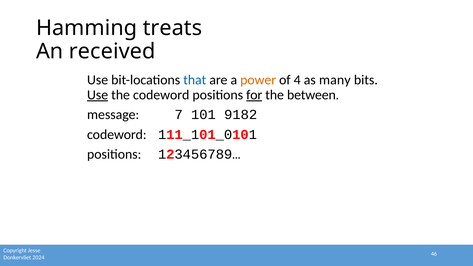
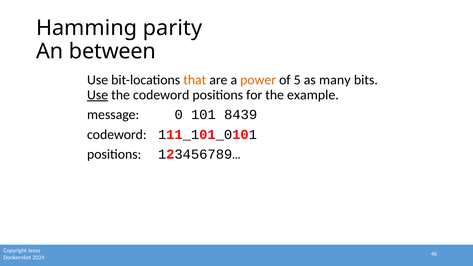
treats: treats -> parity (172, 28)
received: received -> between (112, 51)
that colour: blue -> orange (195, 80)
4: 4 -> 5 (297, 80)
for underline: present -> none (254, 95)
between: between -> example (313, 95)
7: 7 -> 0 (179, 115)
9182: 9182 -> 8439 (241, 115)
